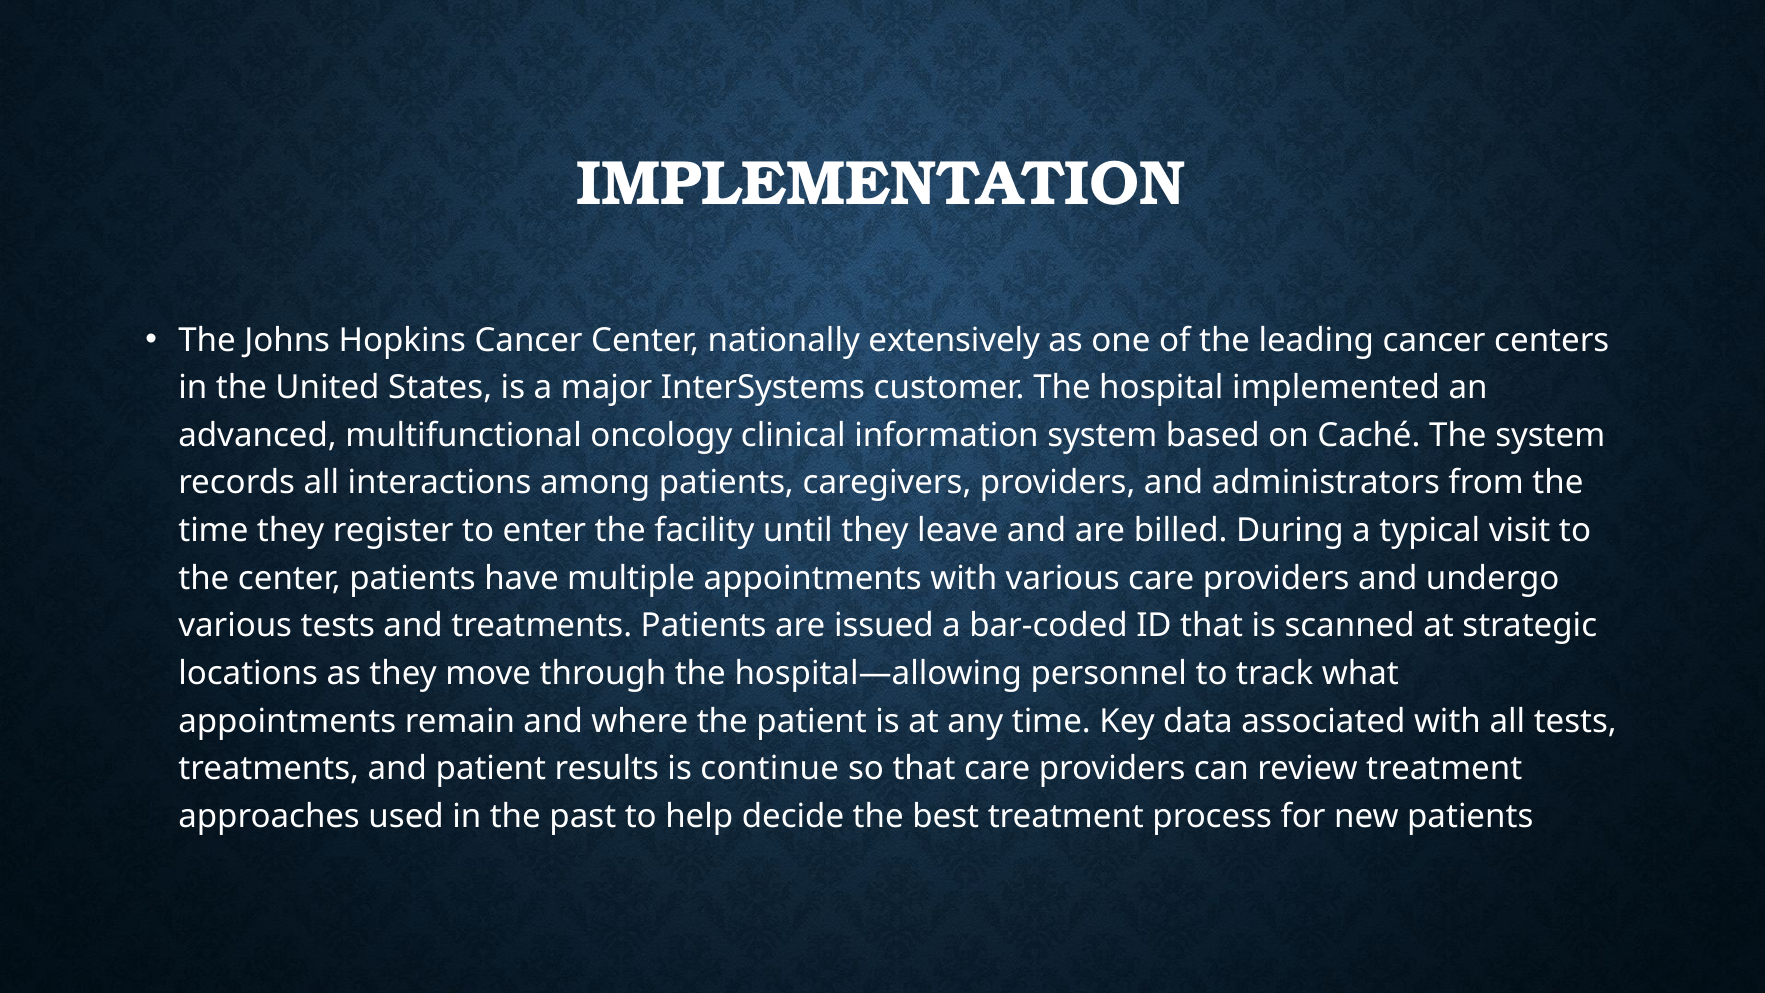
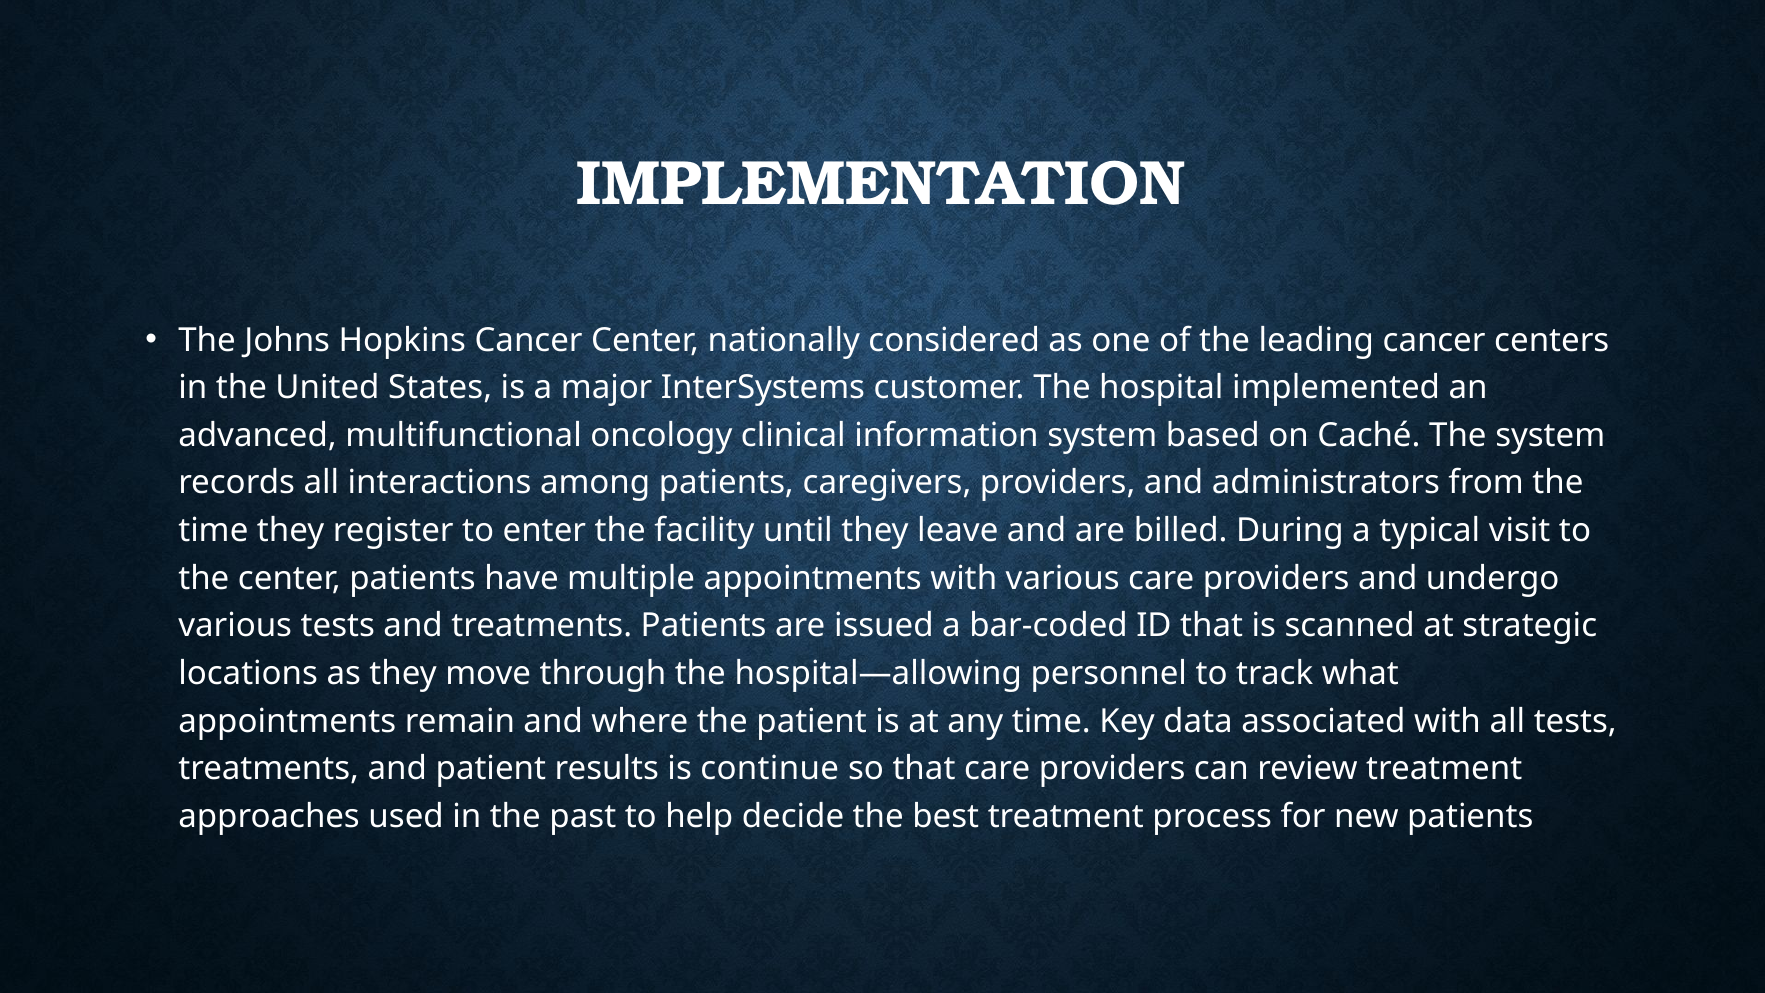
extensively: extensively -> considered (954, 340)
